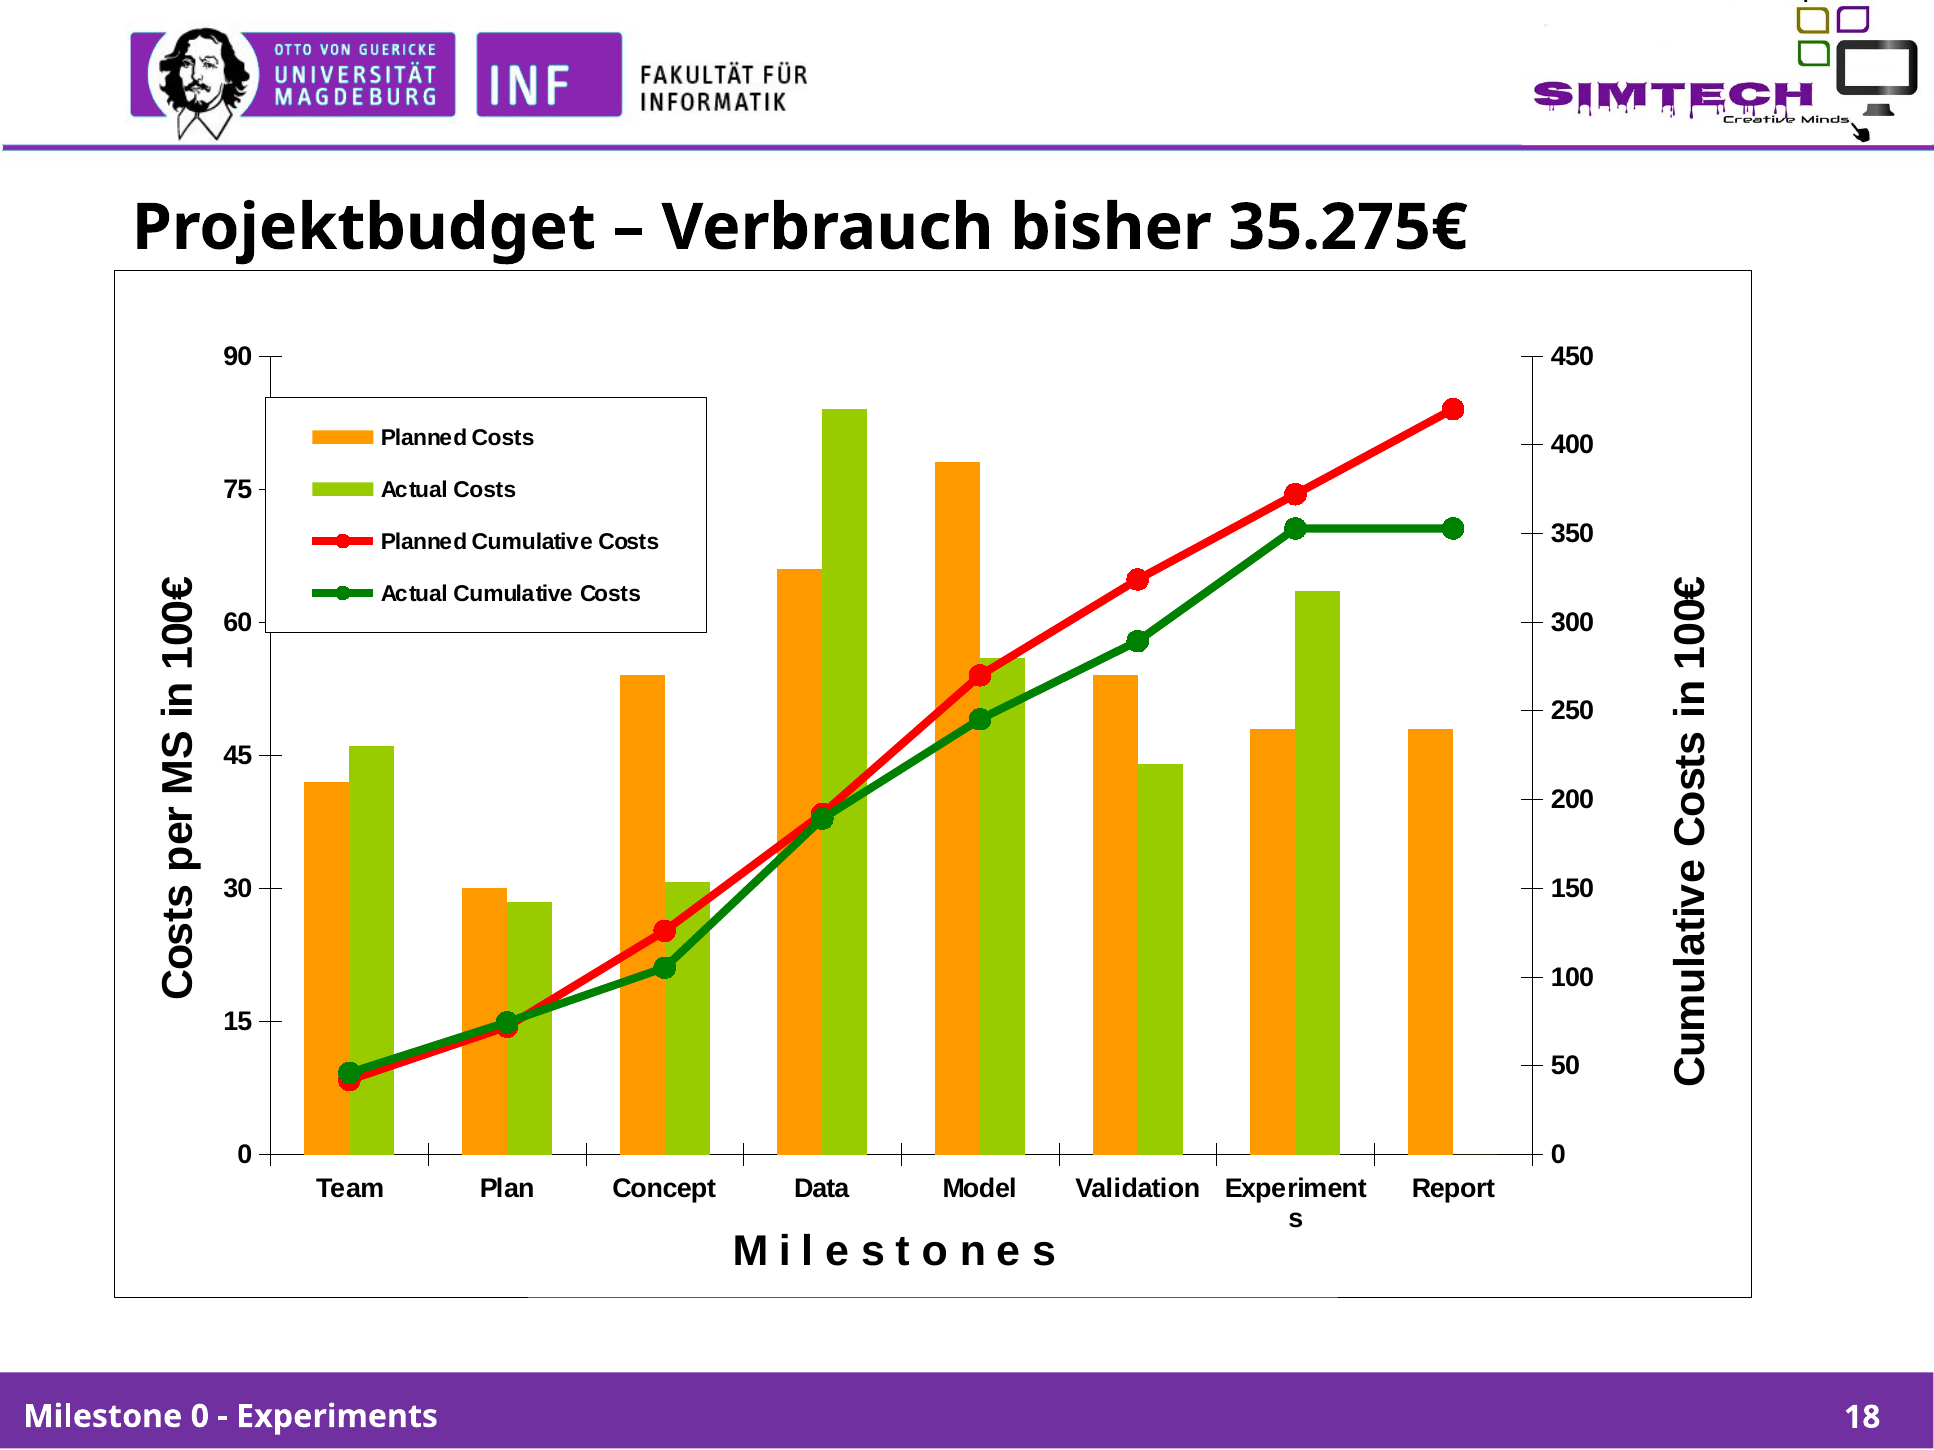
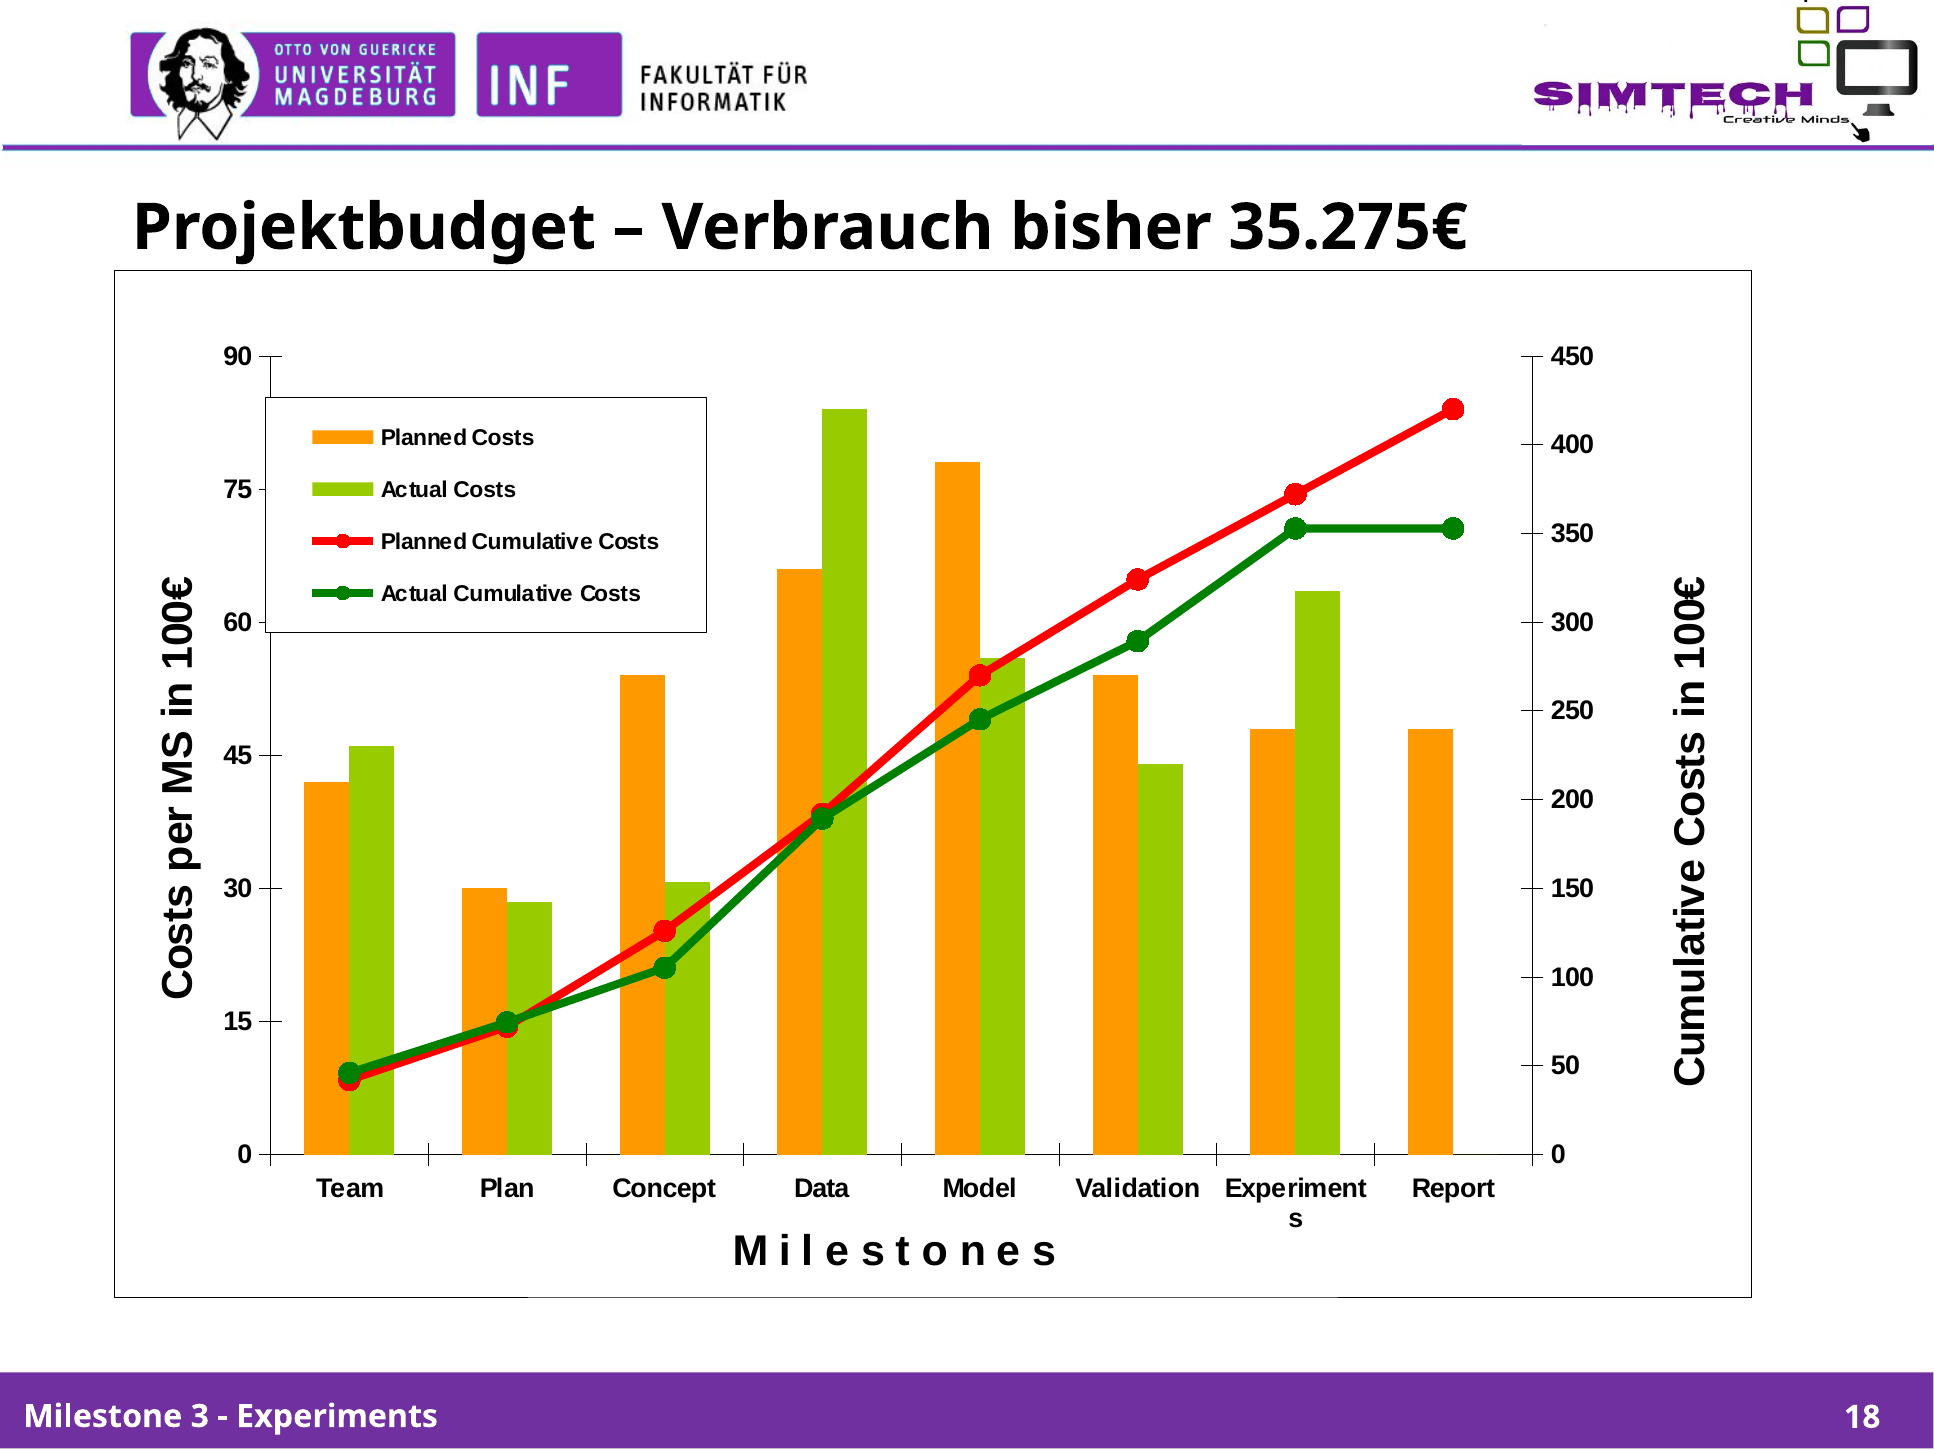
Milestone 0: 0 -> 3 (200, 1417)
